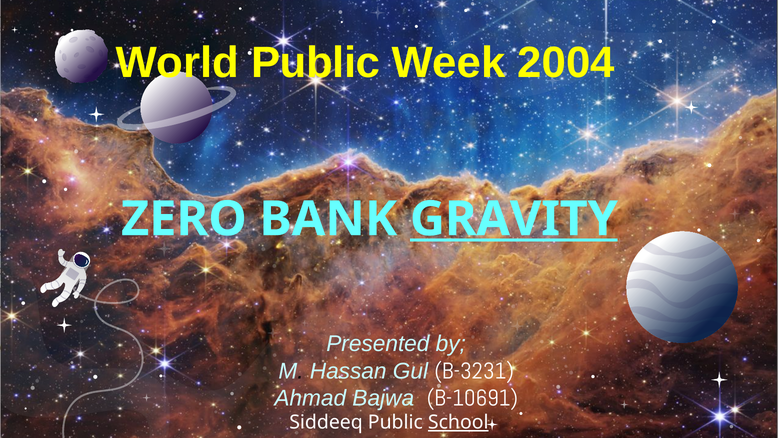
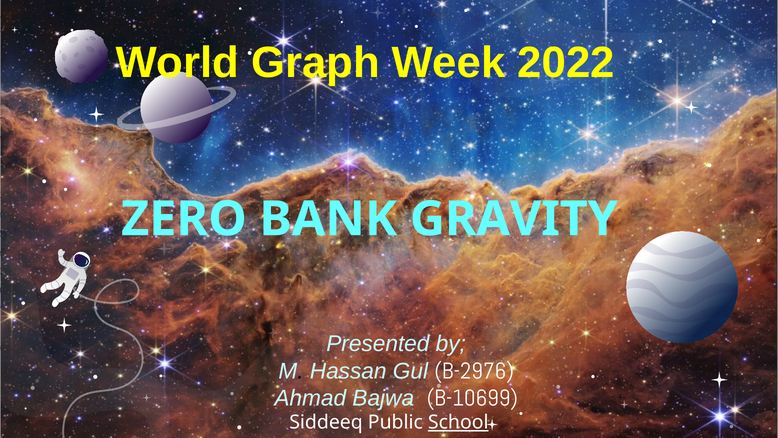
World Public: Public -> Graph (315, 63)
2004: 2004 -> 2022 (566, 63)
GRAVITY underline: present -> none (514, 219)
B-3231: B-3231 -> B-2976 (474, 371)
B-10691: B-10691 -> B-10699 (472, 398)
